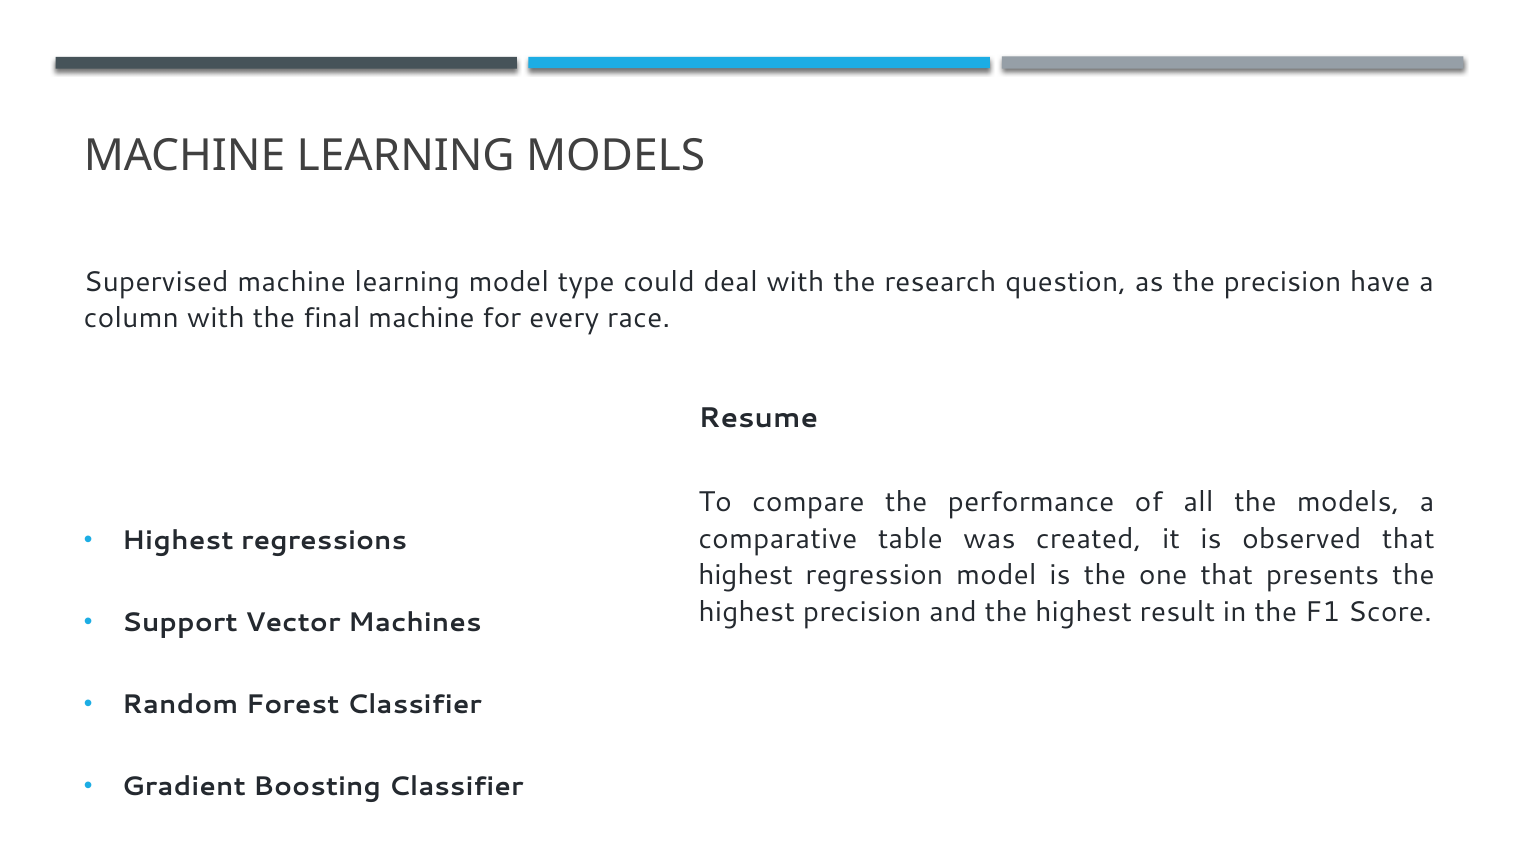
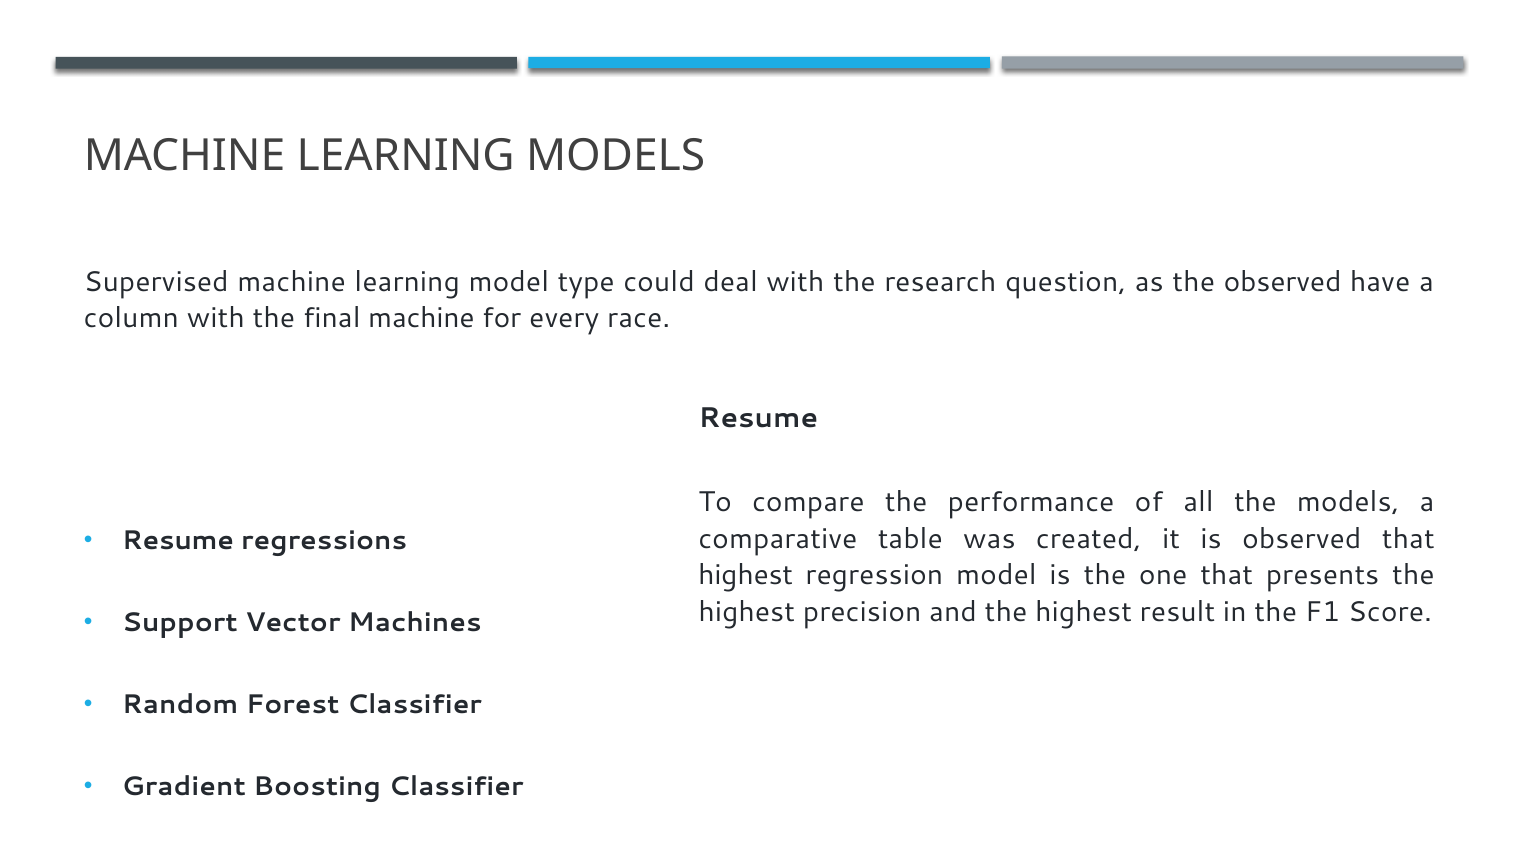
the precision: precision -> observed (1283, 282)
Highest: Highest -> Resume (178, 541)
